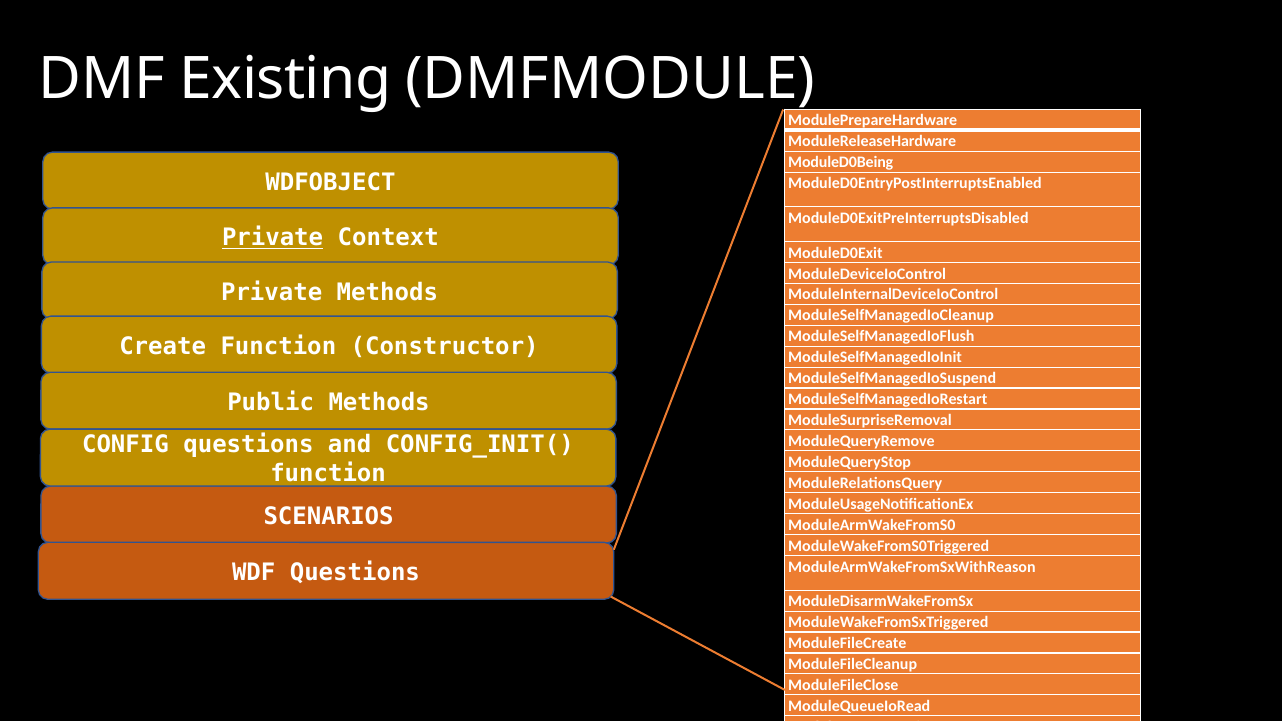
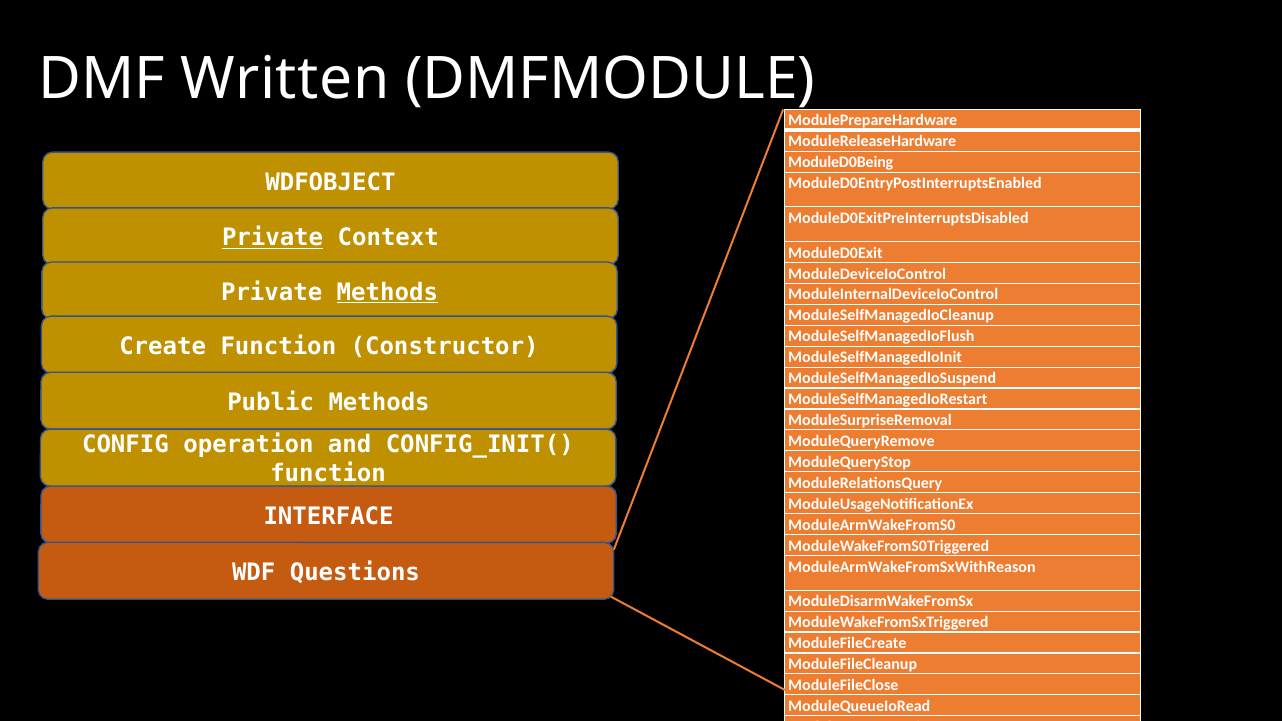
Existing: Existing -> Written (285, 79)
Methods underline: none -> present (387, 292)
CONFIG questions: questions -> operation (248, 445)
SCENARIOS: SCENARIOS -> INTERFACE (329, 516)
